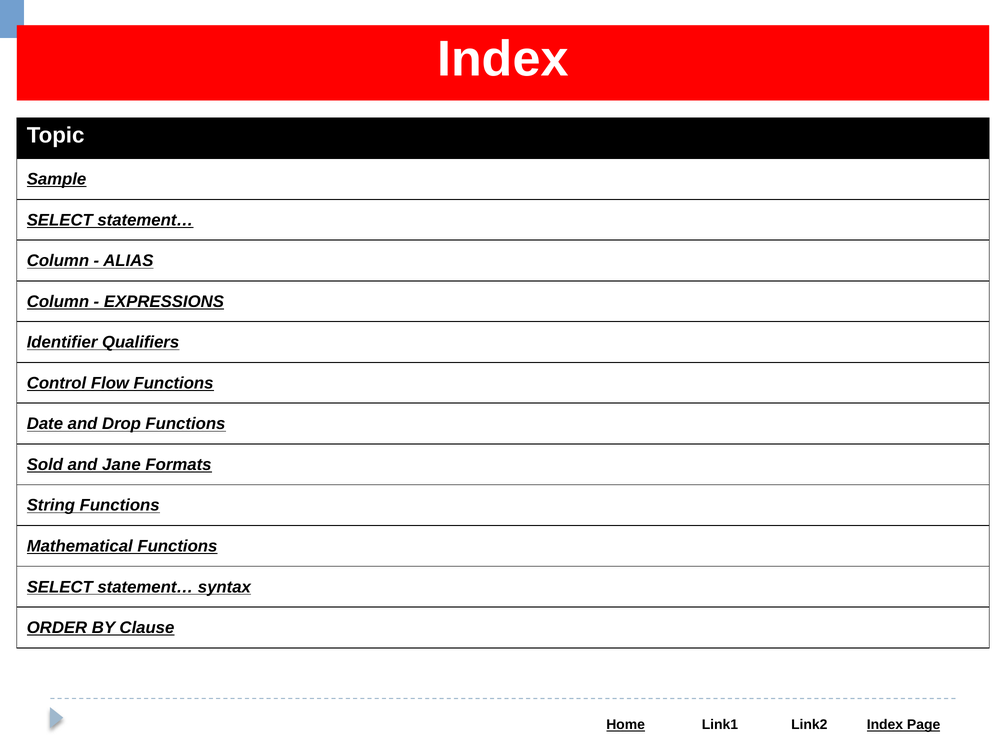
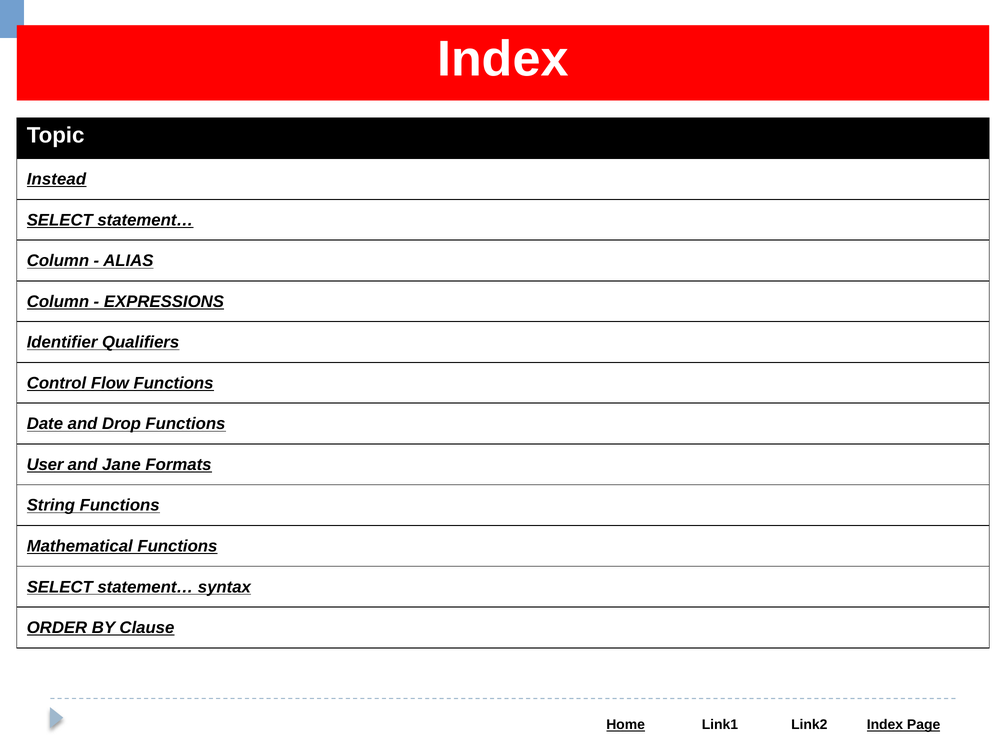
Sample: Sample -> Instead (56, 179)
Sold: Sold -> User (45, 465)
